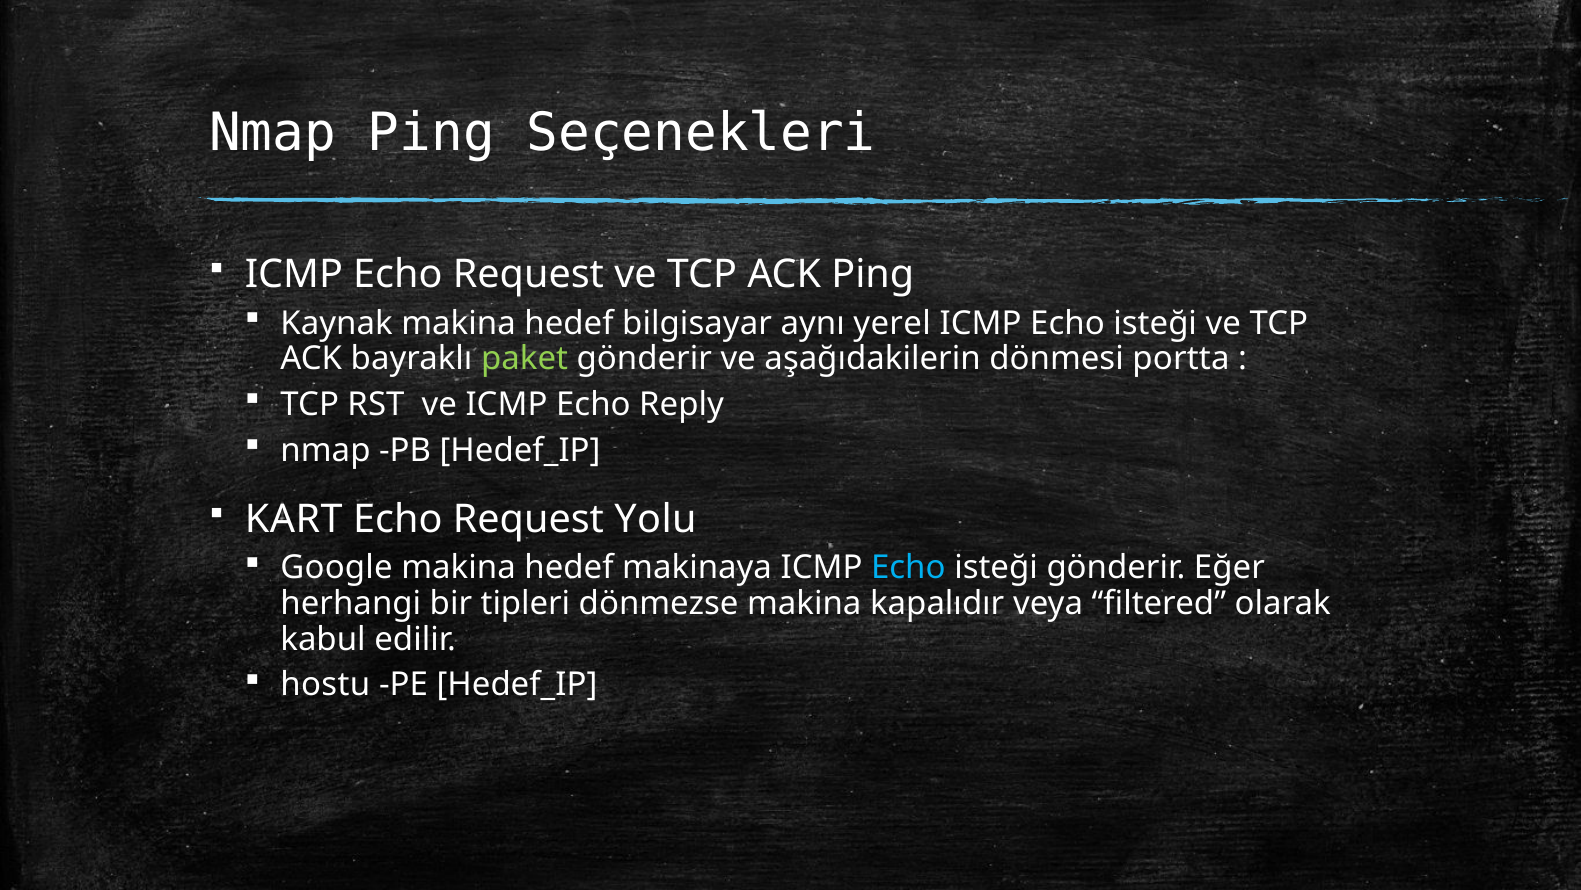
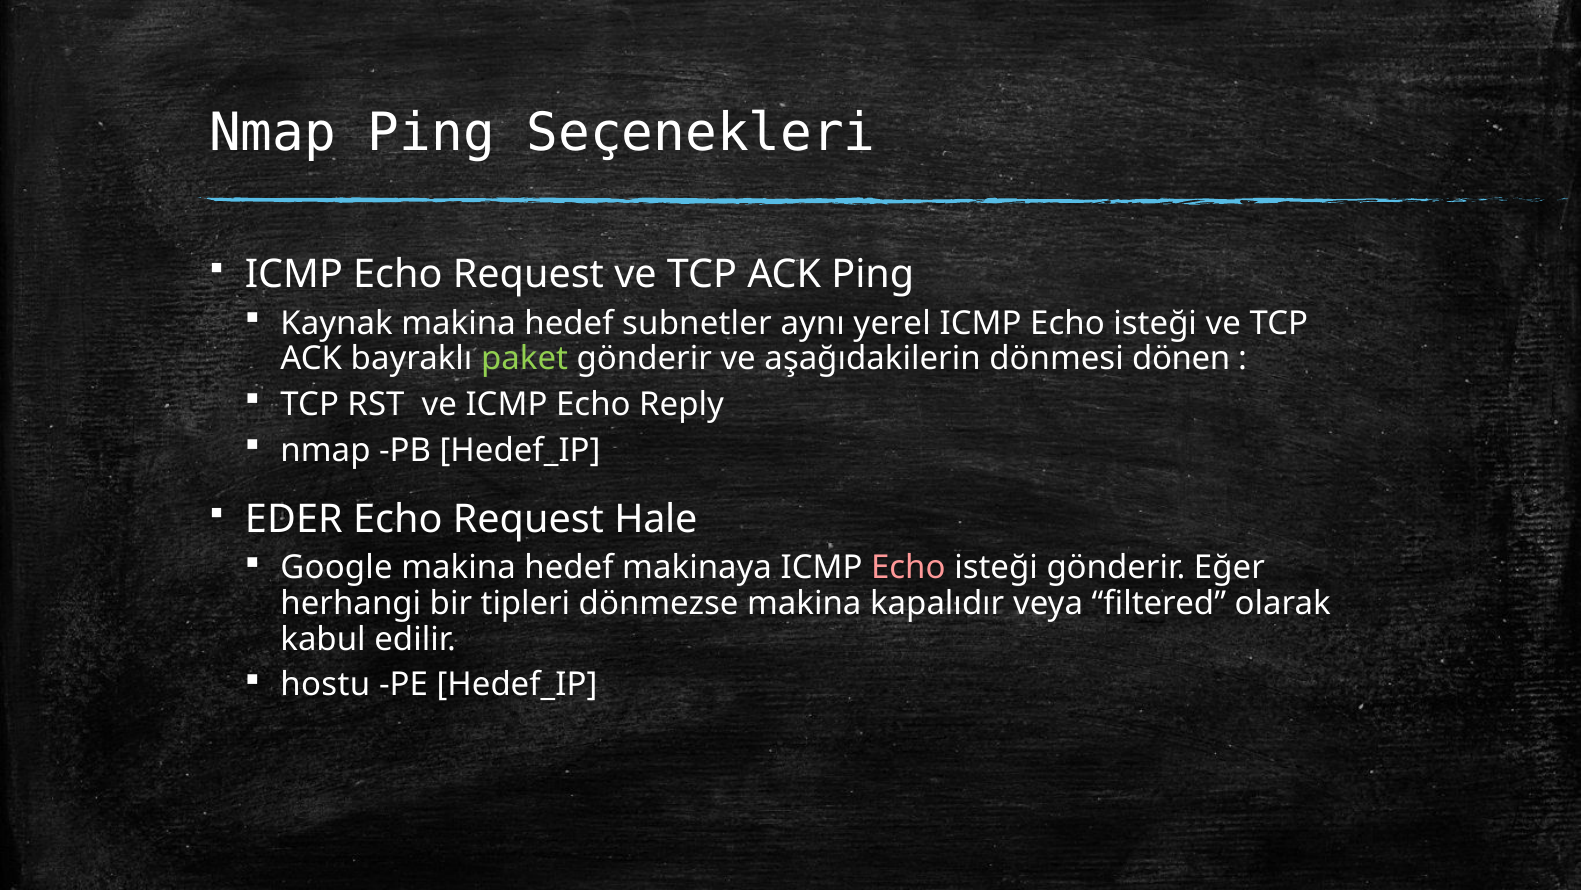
bilgisayar: bilgisayar -> subnetler (697, 323)
portta: portta -> dönen (1181, 359)
KART: KART -> EDER (294, 519)
Yolu: Yolu -> Hale (656, 519)
Echo colour: light blue -> pink (908, 568)
